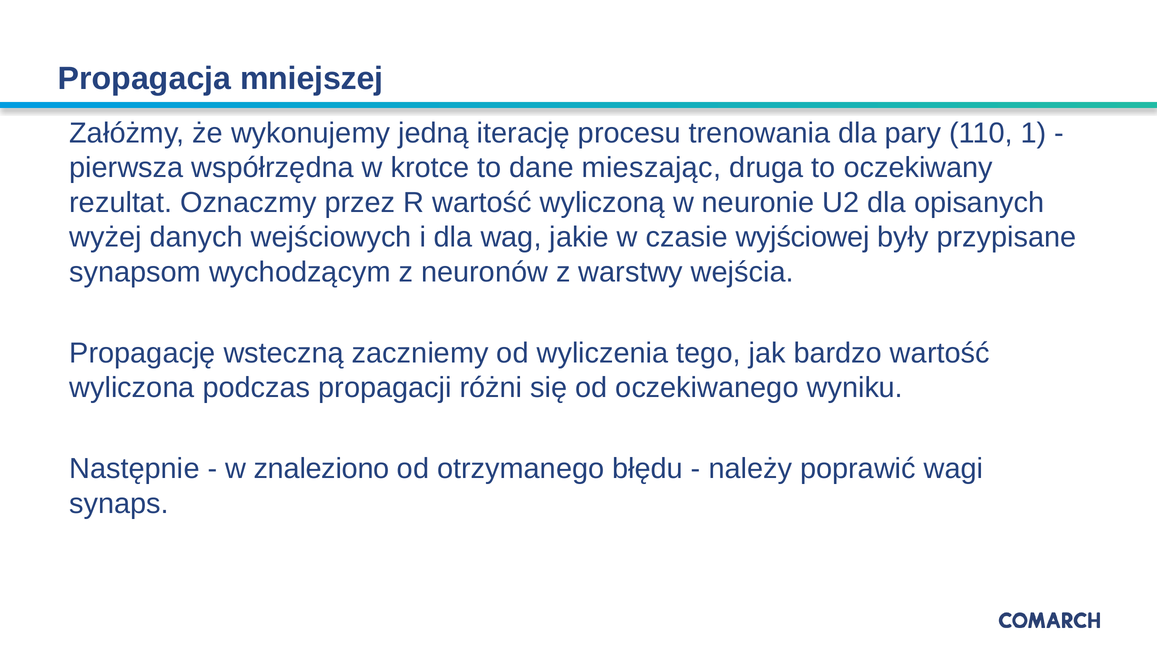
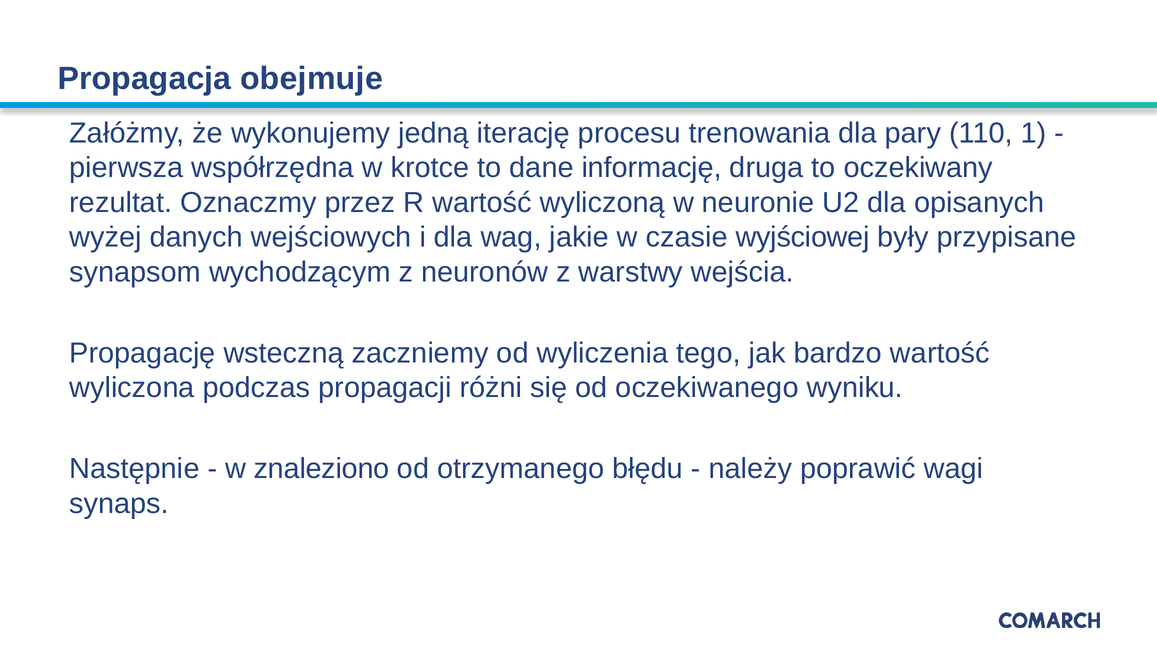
mniejszej: mniejszej -> obejmuje (311, 79)
mieszając: mieszając -> informację (652, 168)
